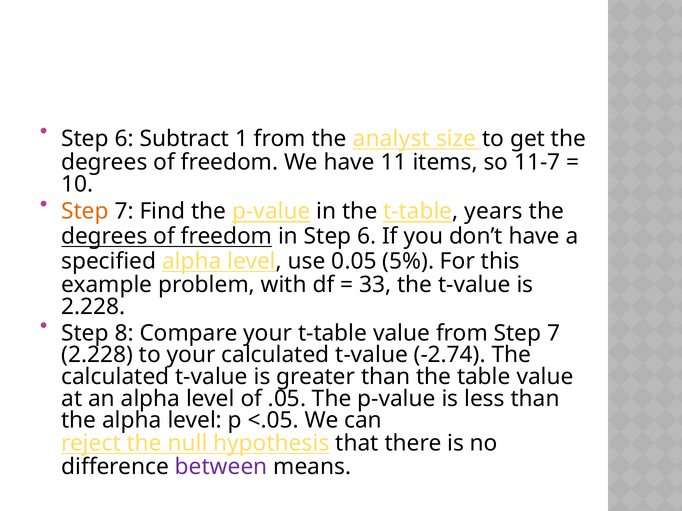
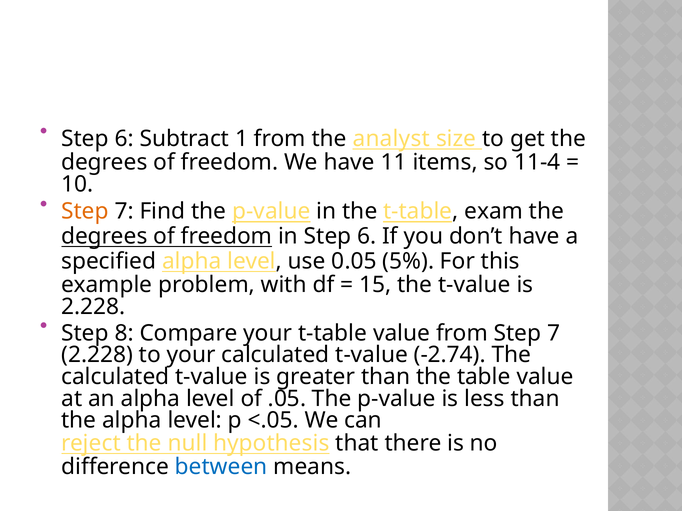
11-7: 11-7 -> 11-4 (537, 163)
years: years -> exam (494, 212)
33: 33 -> 15 (375, 285)
between colour: purple -> blue (221, 467)
